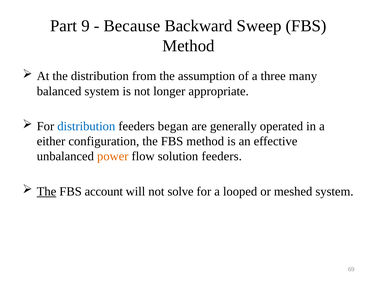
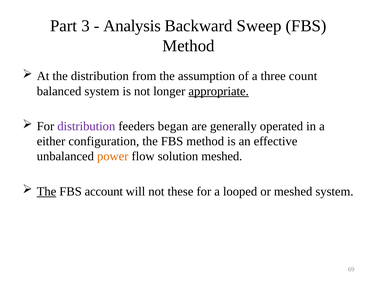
9: 9 -> 3 (85, 26)
Because: Because -> Analysis (132, 26)
many: many -> count (303, 76)
appropriate underline: none -> present (219, 91)
distribution colour: blue -> purple (86, 127)
solution feeders: feeders -> meshed (222, 157)
solve: solve -> these (180, 192)
